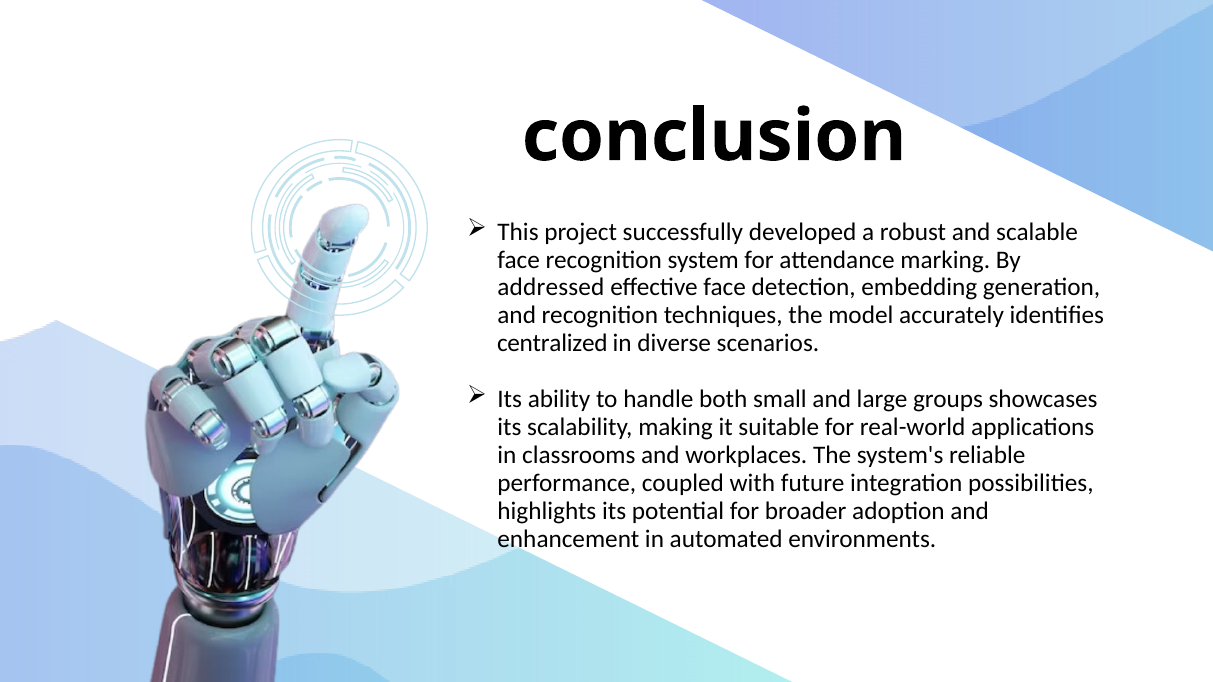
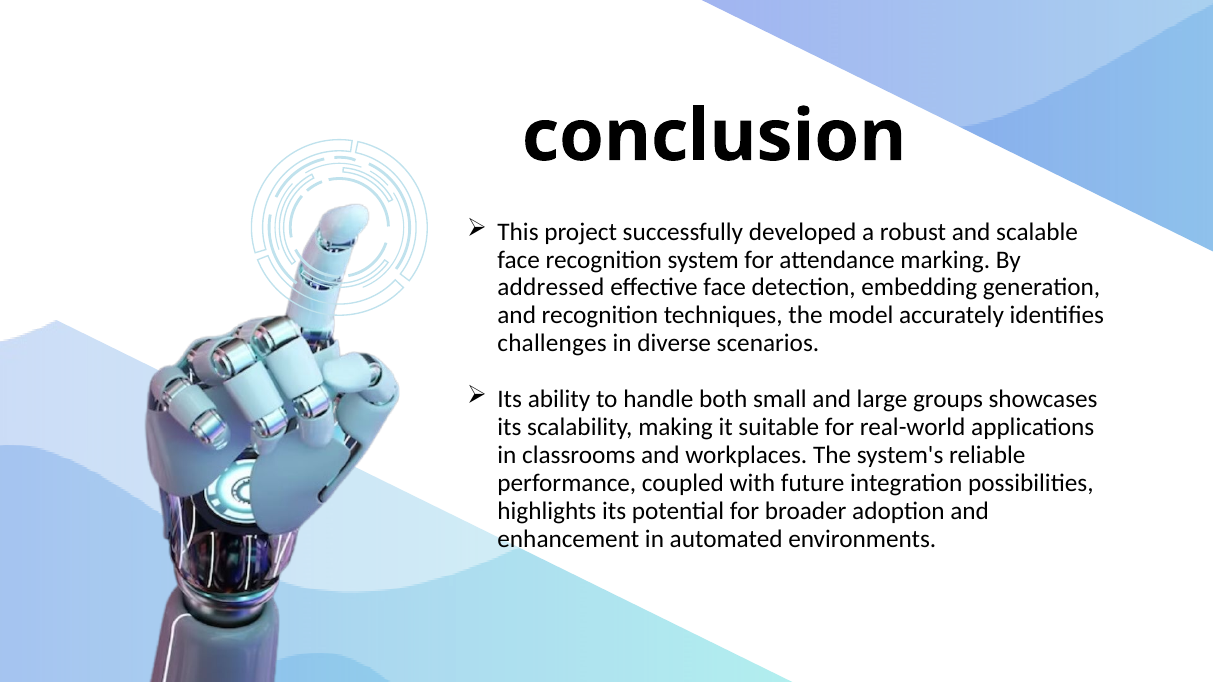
centralized: centralized -> challenges (552, 344)
